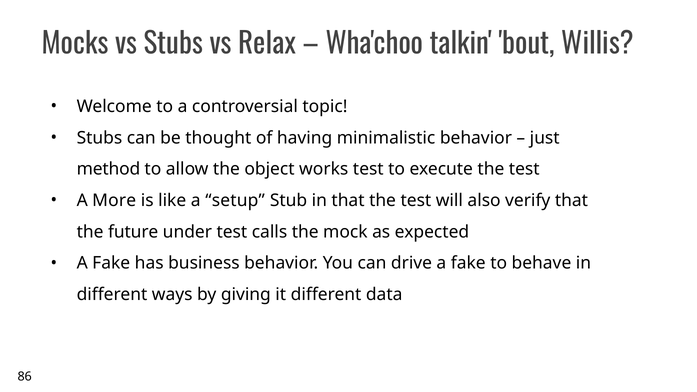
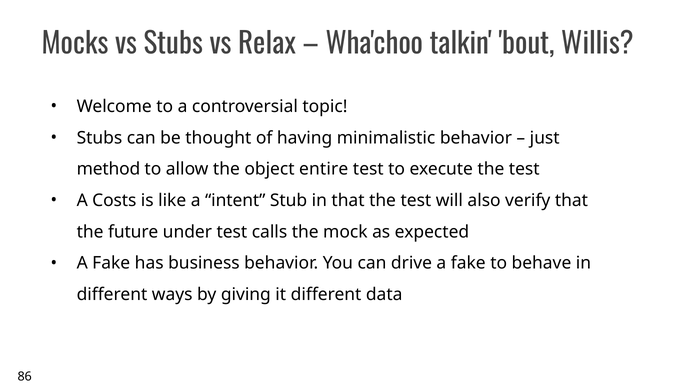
works: works -> entire (324, 169)
More: More -> Costs (114, 201)
setup: setup -> intent (235, 201)
